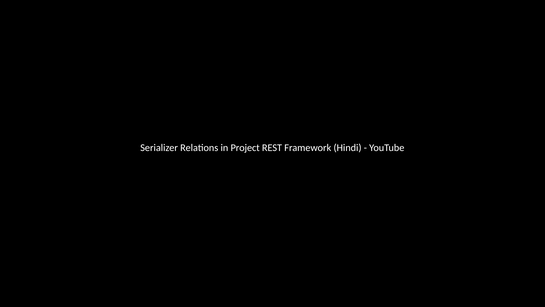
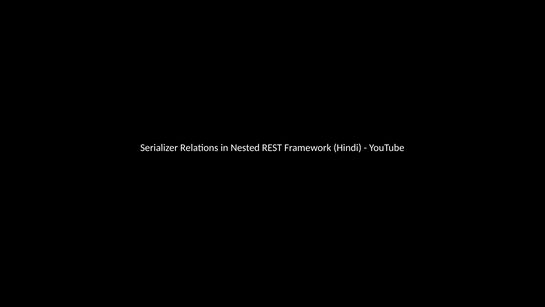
Project: Project -> Nested (245, 148)
